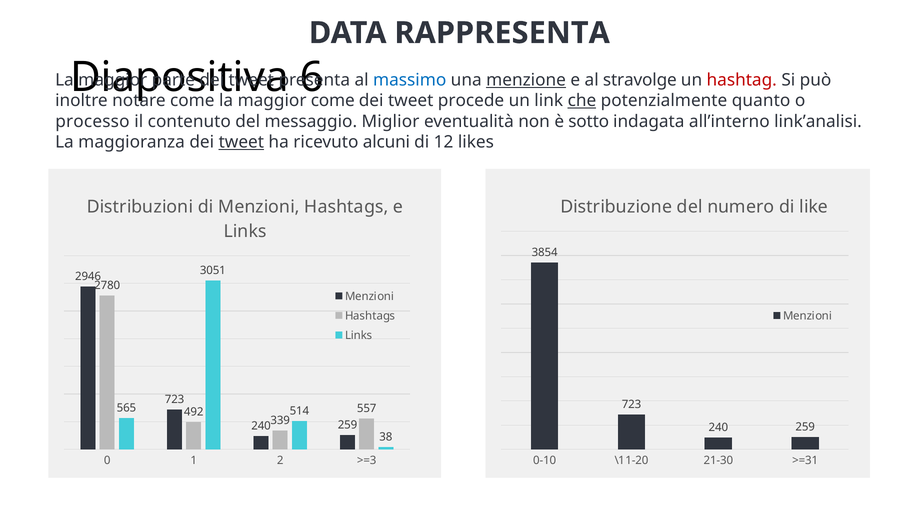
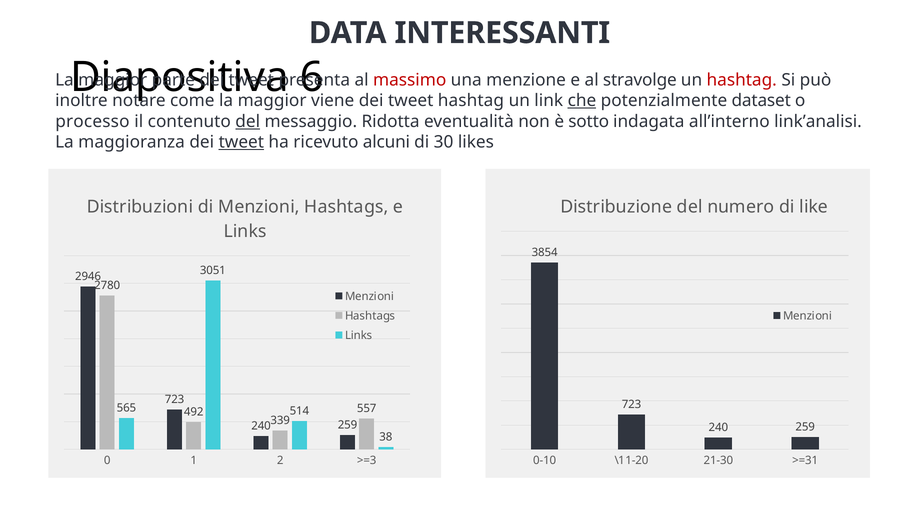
RAPPRESENTA: RAPPRESENTA -> INTERESSANTI (502, 33)
massimo colour: blue -> red (410, 80)
menzione underline: present -> none (526, 80)
come: come -> viene (333, 101)
tweet procede: procede -> hashtag (471, 101)
quanto: quanto -> dataset (761, 101)
del underline: none -> present (248, 121)
Miglior: Miglior -> Ridotta (391, 121)
12: 12 -> 30 (444, 142)
